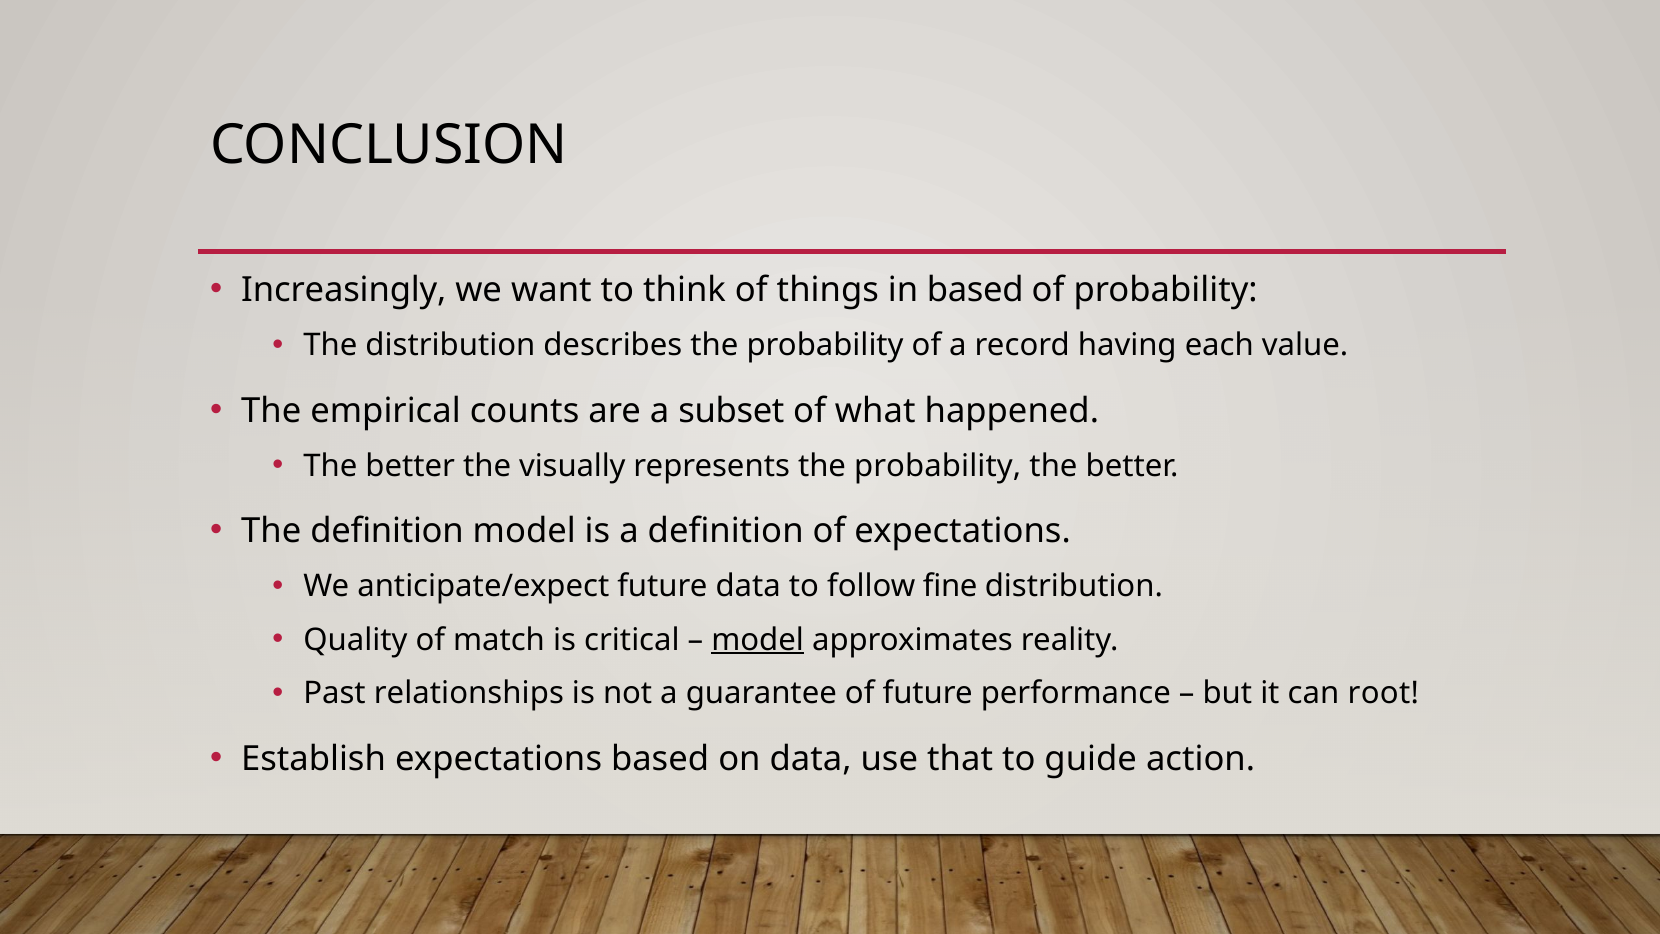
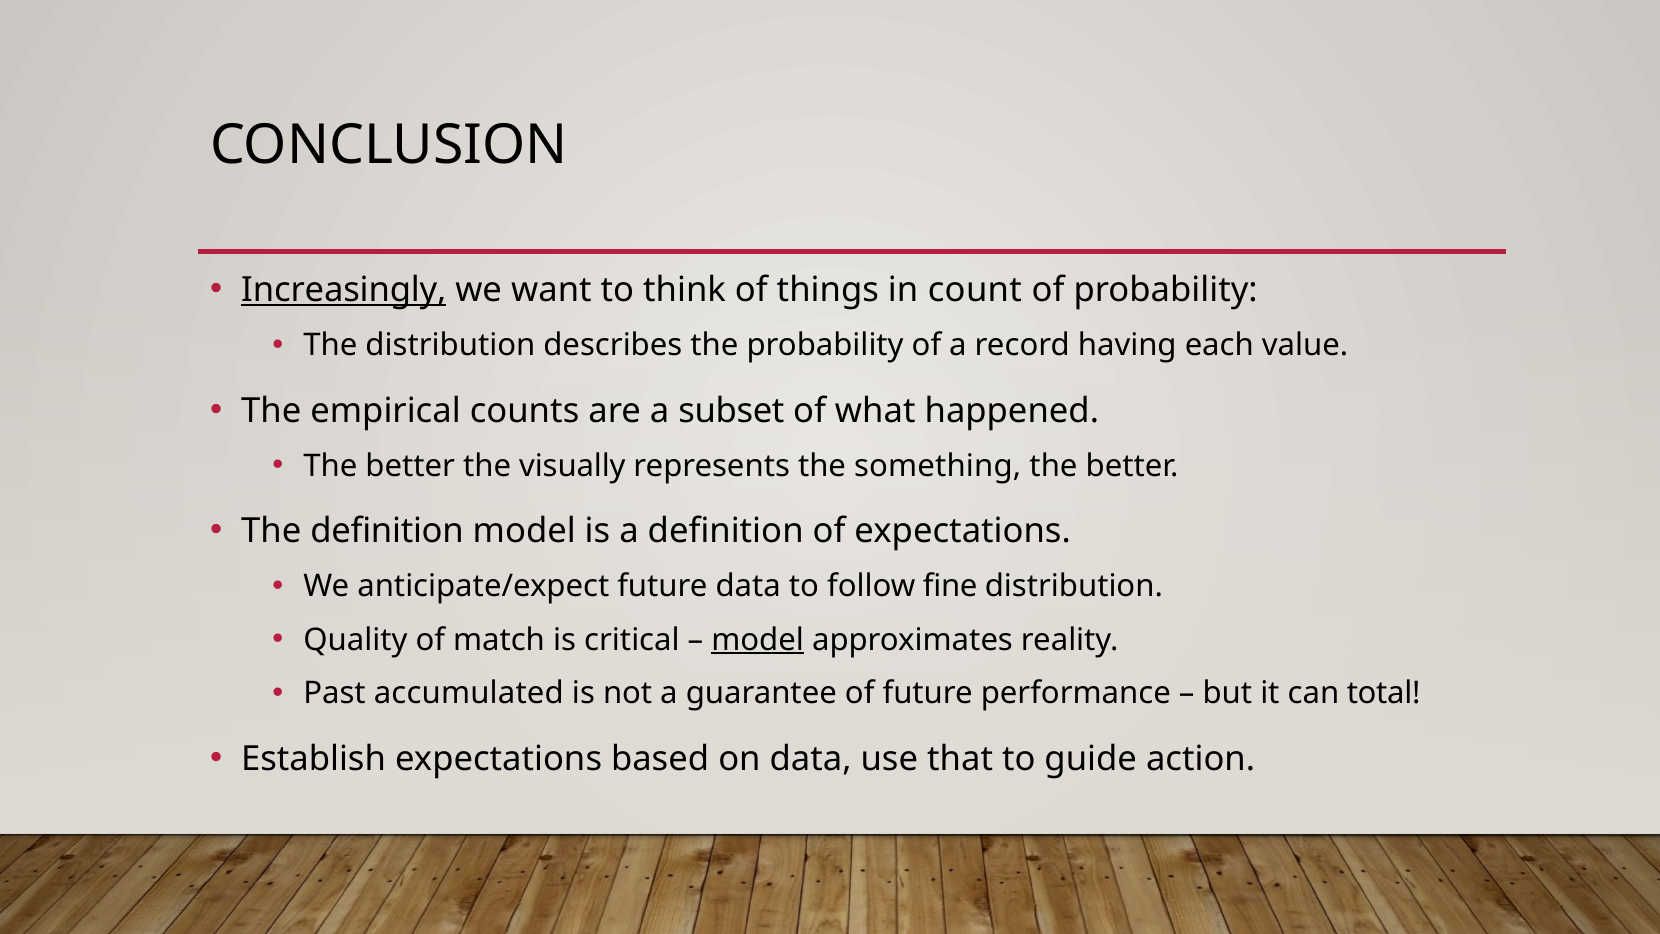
Increasingly underline: none -> present (344, 290)
in based: based -> count (975, 290)
represents the probability: probability -> something (938, 466)
relationships: relationships -> accumulated (469, 693)
root: root -> total (1384, 693)
